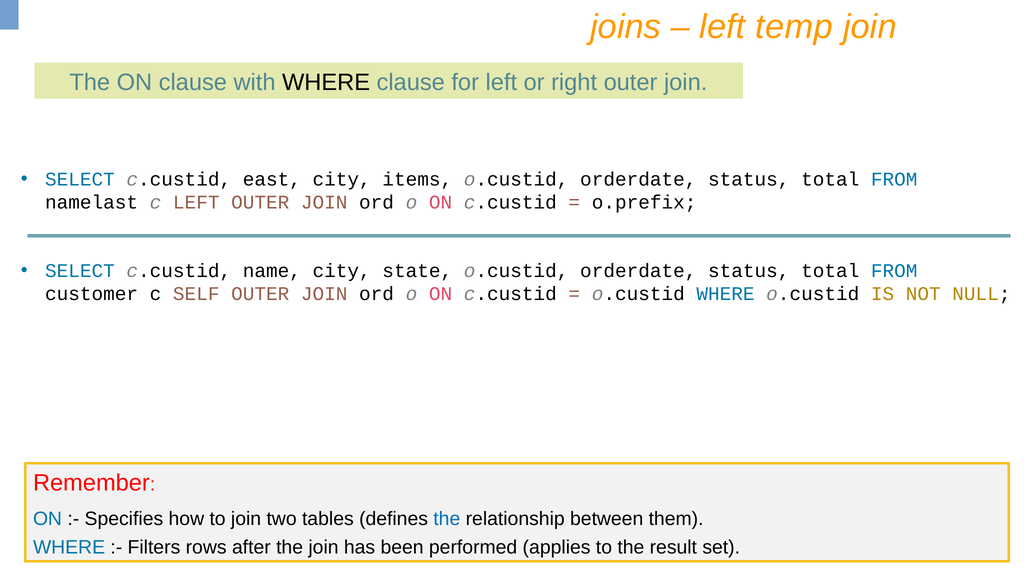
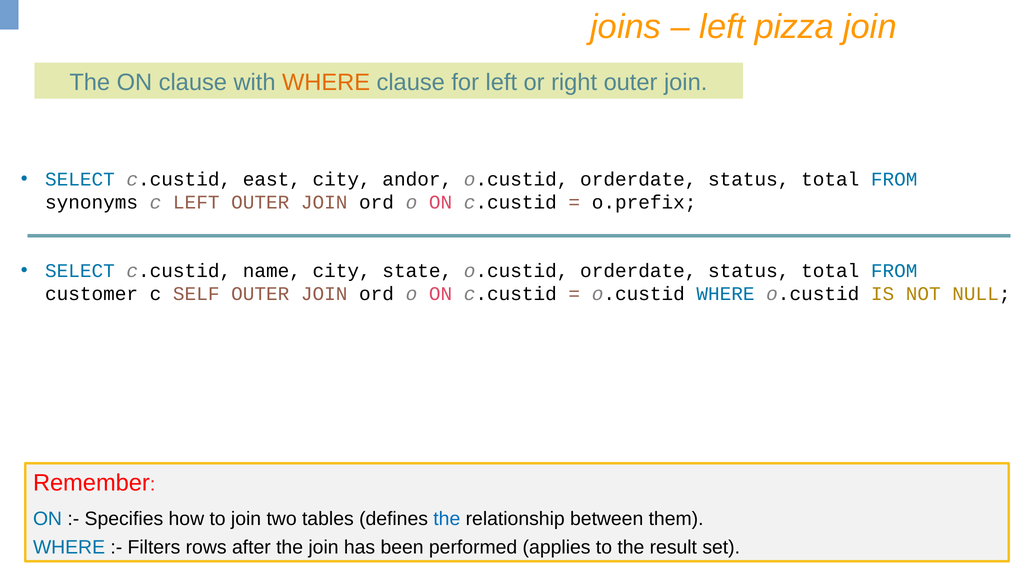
temp: temp -> pizza (794, 27)
WHERE colour: black -> orange (326, 82)
items: items -> andor (417, 179)
namelast: namelast -> synonyms (92, 203)
